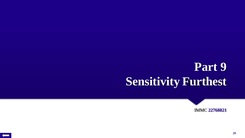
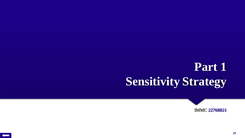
9: 9 -> 1 (224, 67)
Furthest: Furthest -> Strategy (204, 81)
